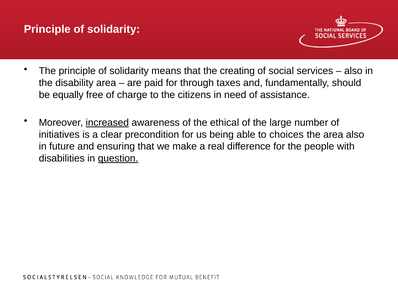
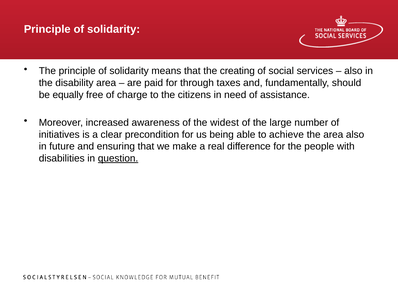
increased underline: present -> none (107, 123)
ethical: ethical -> widest (225, 123)
choices: choices -> achieve (286, 135)
